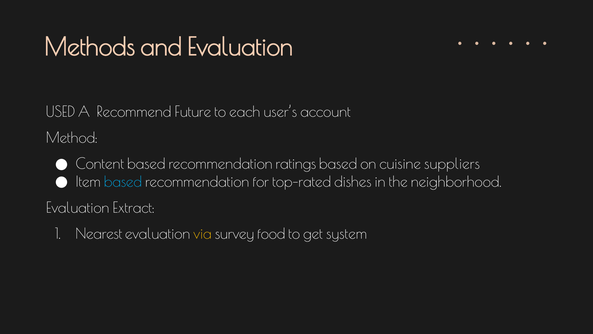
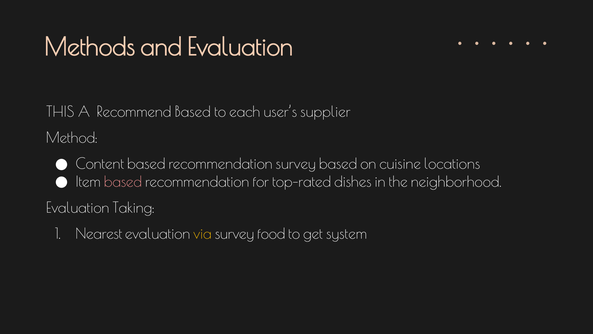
USED: USED -> THIS (60, 112)
Recommend Future: Future -> Based (193, 112)
account: account -> supplier (325, 112)
recommendation ratings: ratings -> survey (296, 164)
suppliers: suppliers -> locations (452, 164)
based colour: light blue -> pink (123, 182)
Extract: Extract -> Taking (133, 208)
